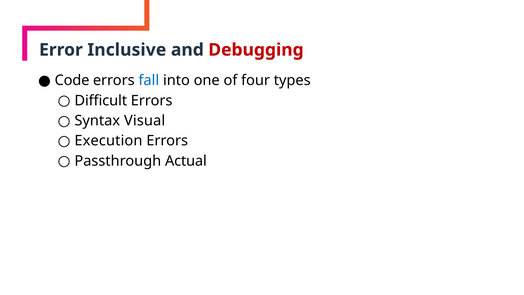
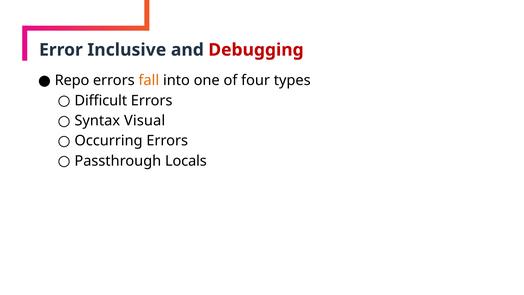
Code: Code -> Repo (72, 80)
fall colour: blue -> orange (149, 80)
Execution: Execution -> Occurring (109, 141)
Actual: Actual -> Locals (186, 161)
